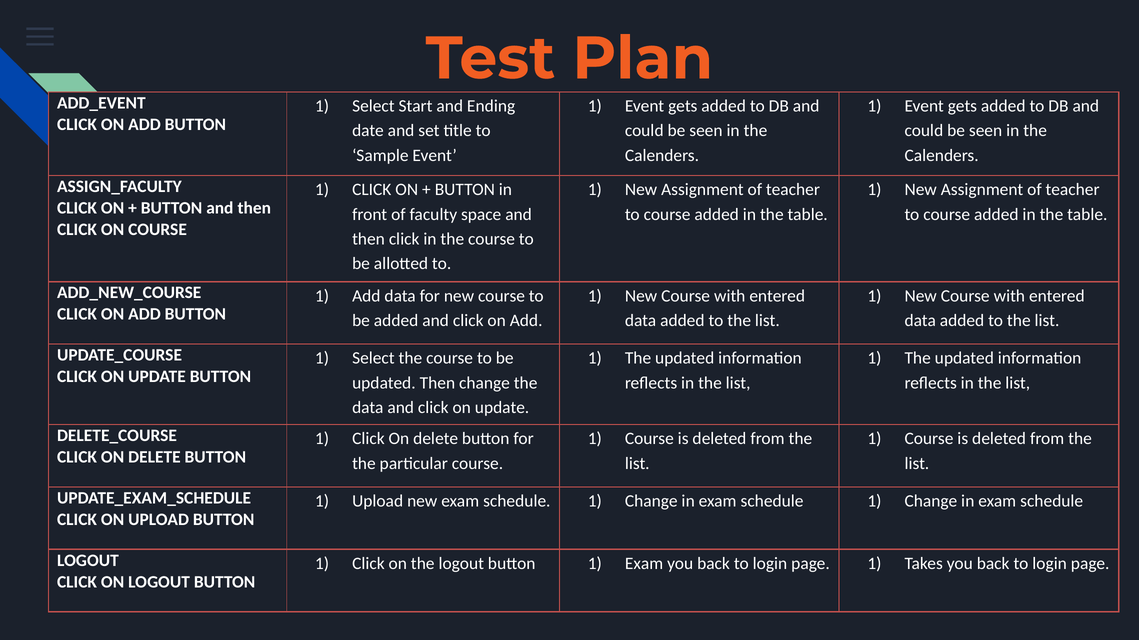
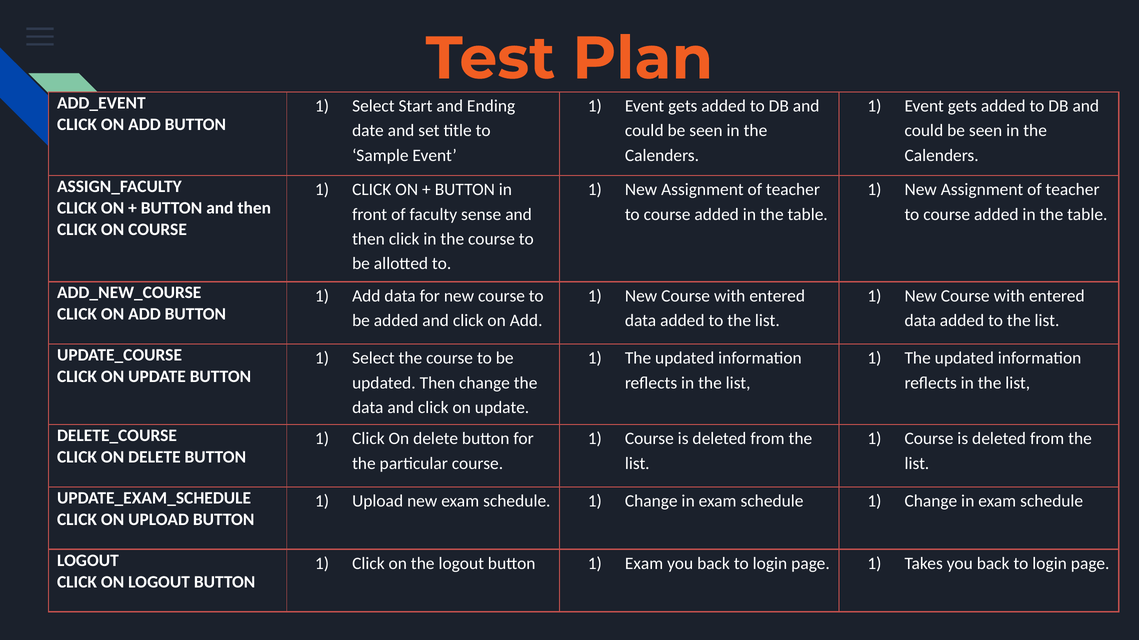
space: space -> sense (481, 215)
